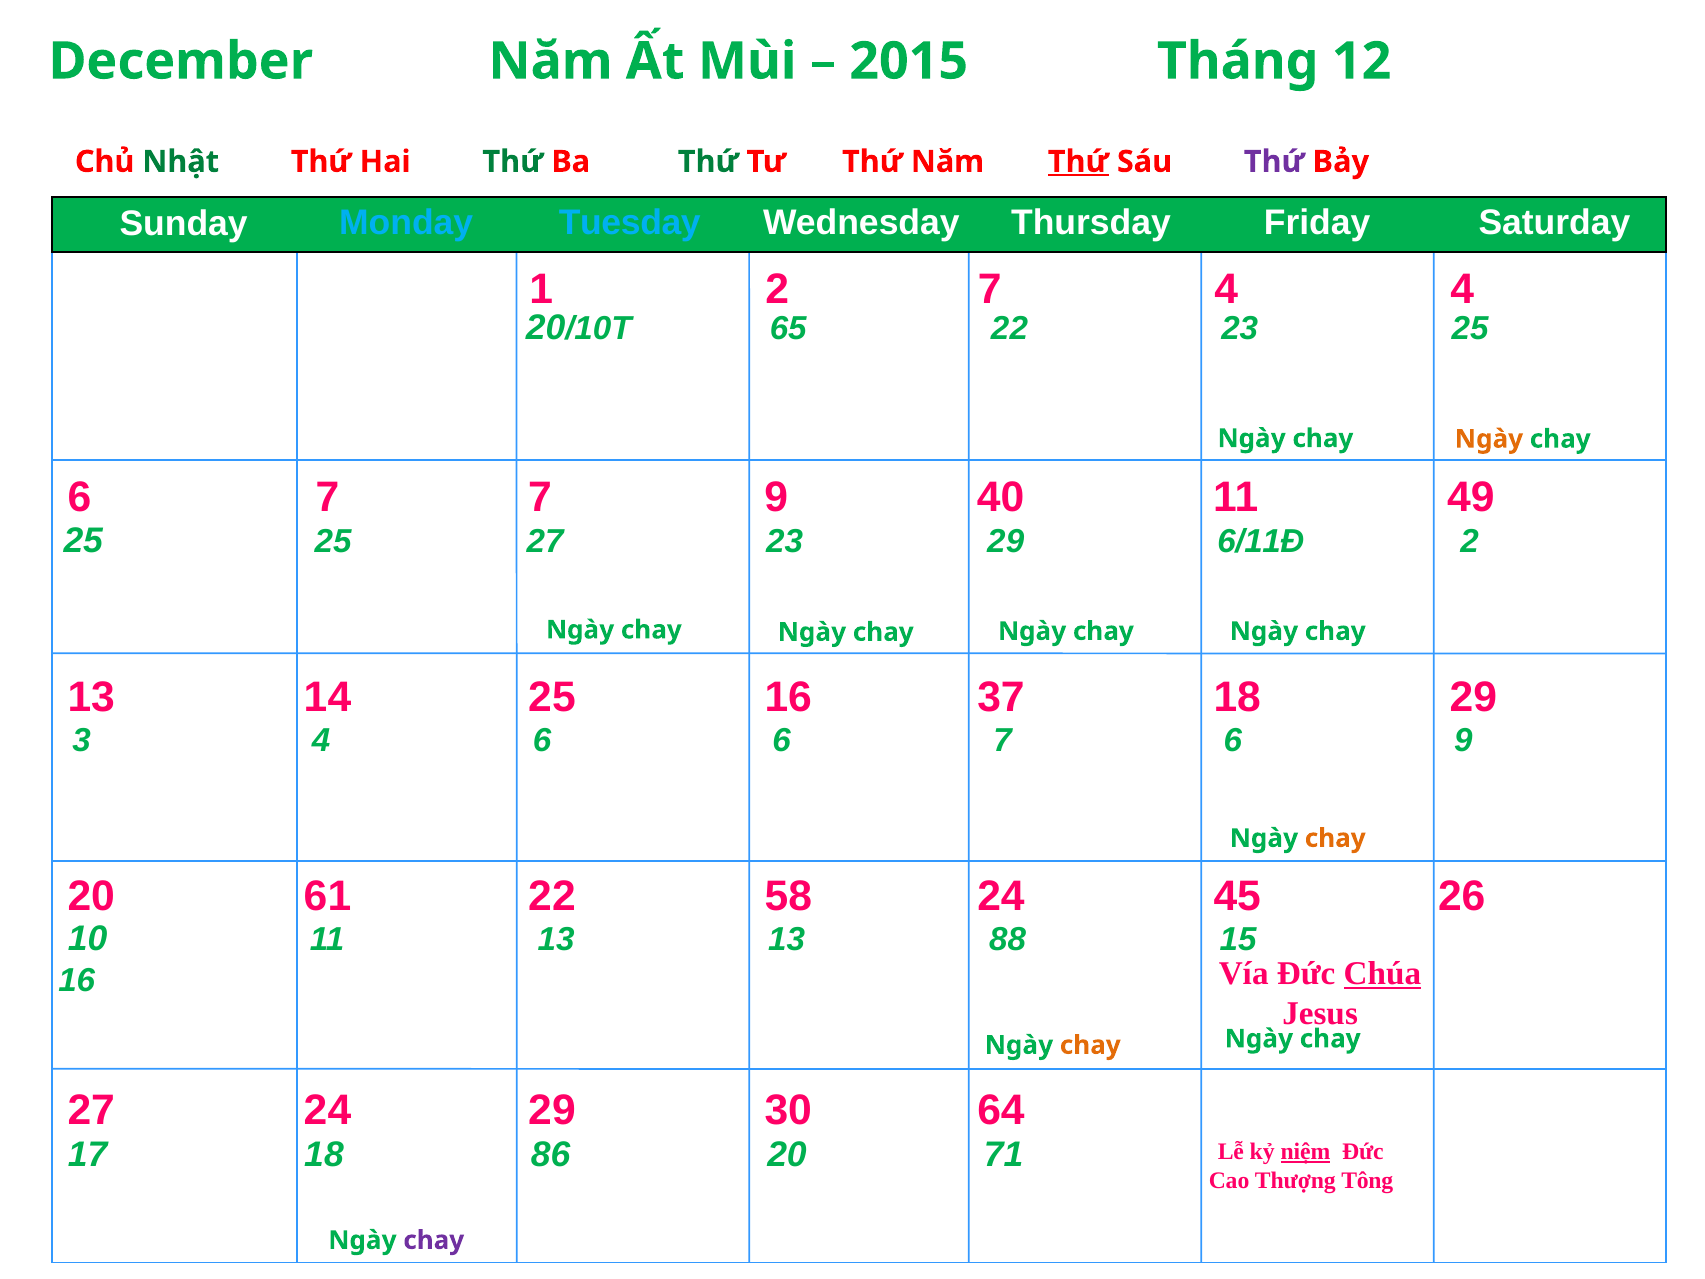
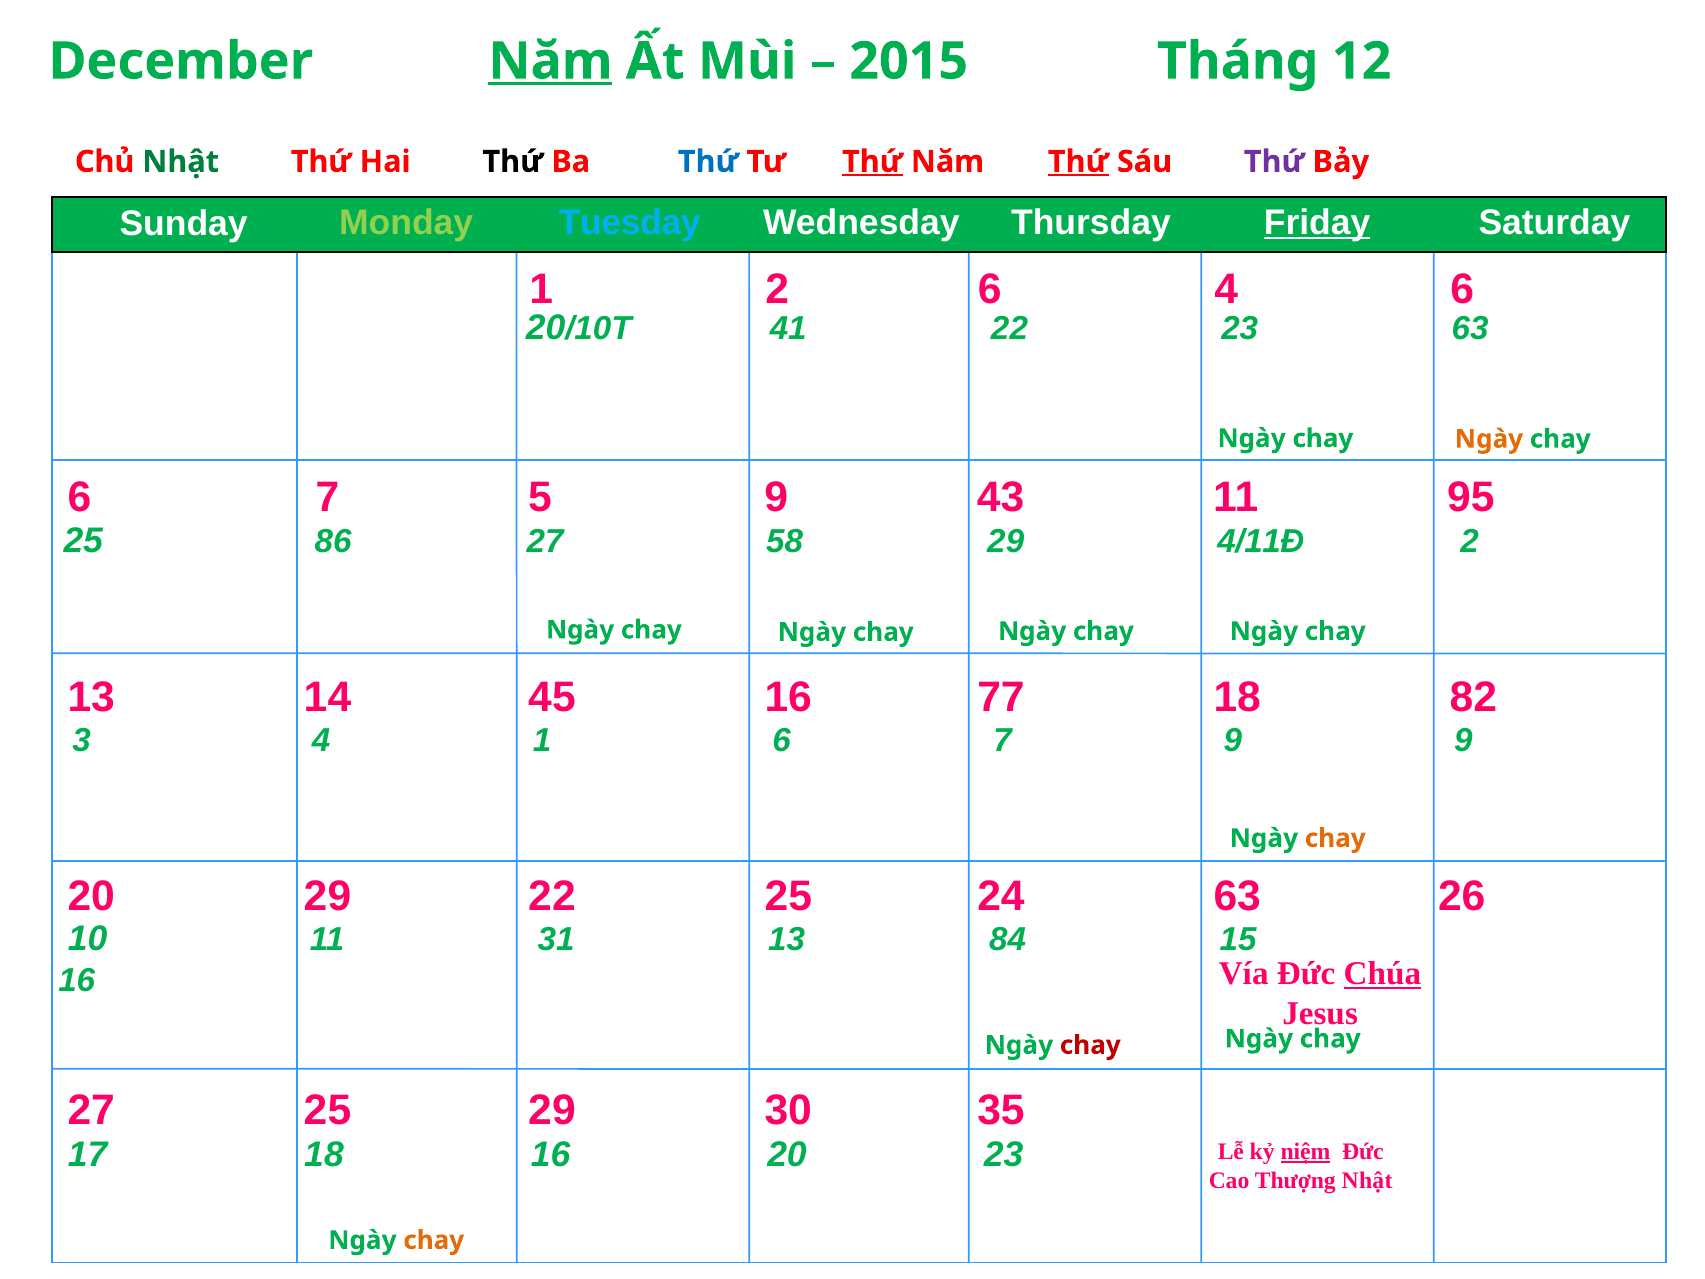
Năm underline: none -> present (550, 61)
Thứ colour: green -> black (513, 162)
Thứ colour: green -> blue (708, 162)
Thứ underline: none -> present (872, 162)
Friday underline: none -> present (1317, 223)
Monday colour: light blue -> light green (406, 223)
2 7: 7 -> 6 (990, 289)
4 4: 4 -> 6 (1462, 289)
65: 65 -> 41 (788, 329)
23 25: 25 -> 63 (1470, 329)
7 7: 7 -> 5 (540, 497)
40: 40 -> 43 (1001, 497)
49: 49 -> 95 (1471, 497)
25 25: 25 -> 86 (333, 542)
27 23: 23 -> 58 (785, 542)
6/11Đ: 6/11Đ -> 4/11Đ (1261, 542)
14 25: 25 -> 45 (552, 697)
37: 37 -> 77 (1001, 697)
18 29: 29 -> 82 (1473, 697)
4 6: 6 -> 1 (542, 740)
7 6: 6 -> 9 (1233, 740)
20 61: 61 -> 29 (327, 897)
22 58: 58 -> 25 (788, 897)
24 45: 45 -> 63 (1237, 897)
11 13: 13 -> 31 (556, 940)
88: 88 -> 84 (1008, 940)
chay colour: orange -> red (1090, 1045)
27 24: 24 -> 25 (327, 1110)
64: 64 -> 35 (1001, 1110)
18 86: 86 -> 16 (551, 1154)
20 71: 71 -> 23 (1004, 1154)
Thượng Tông: Tông -> Nhật (1367, 1180)
chay colour: purple -> orange (434, 1240)
